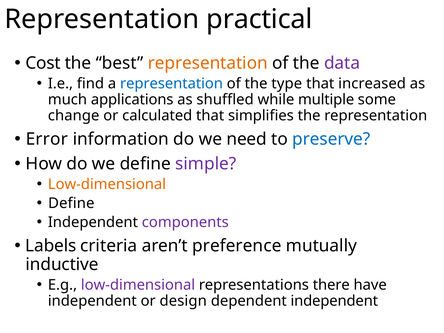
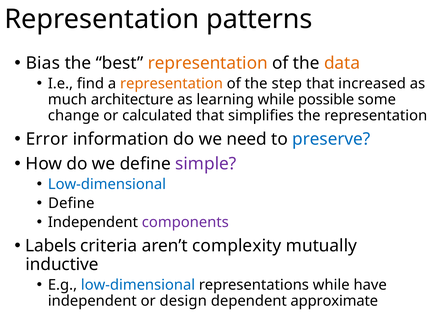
practical: practical -> patterns (259, 19)
Cost: Cost -> Bias (43, 63)
data colour: purple -> orange (342, 63)
representation colour: blue -> orange (172, 84)
type: type -> step (287, 84)
applications: applications -> architecture (132, 100)
shuffled: shuffled -> learning (225, 100)
multiple: multiple -> possible (326, 100)
Low-dimensional colour: orange -> blue (107, 184)
preference: preference -> complexity (237, 246)
low-dimensional colour: purple -> blue (138, 285)
representations there: there -> while (331, 285)
dependent independent: independent -> approximate (334, 301)
